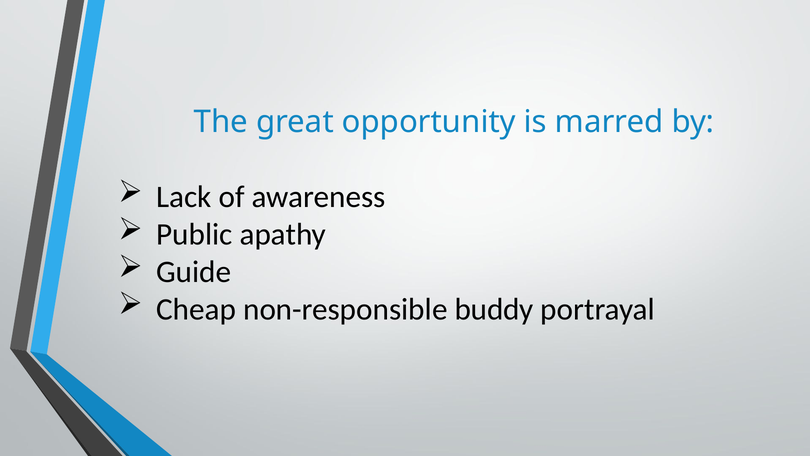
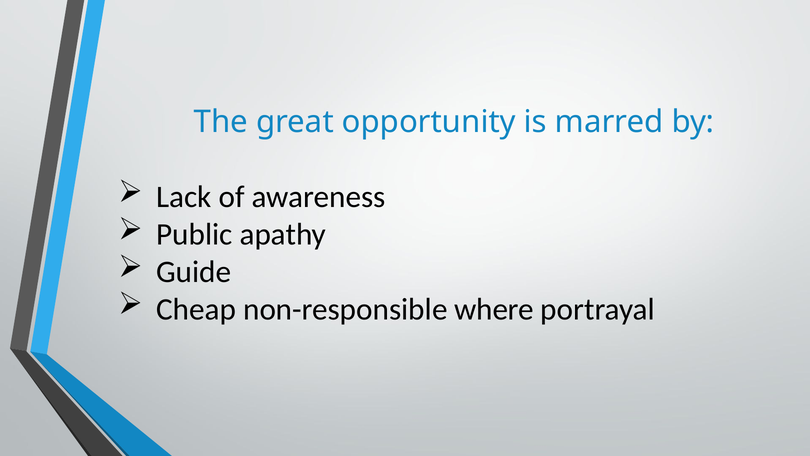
buddy: buddy -> where (494, 309)
